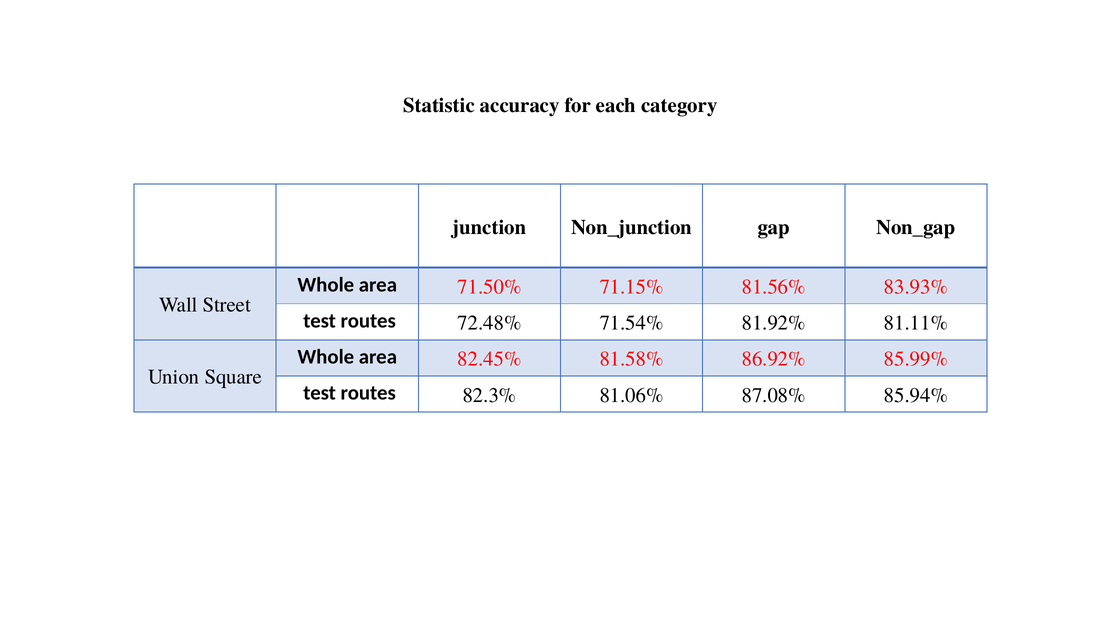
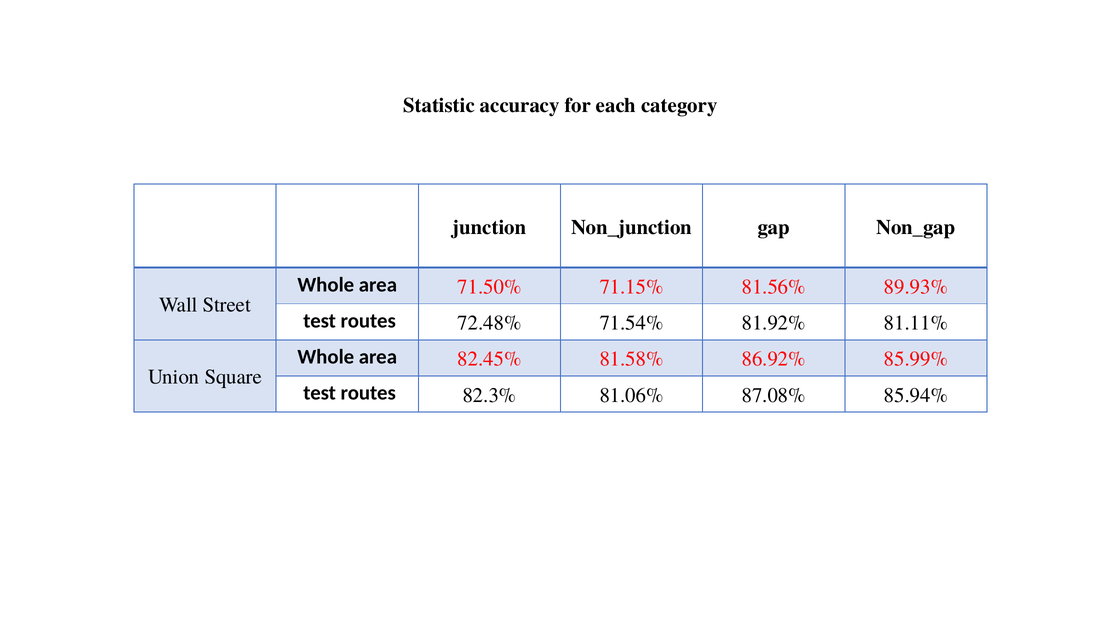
83.93%: 83.93% -> 89.93% (916, 287)
